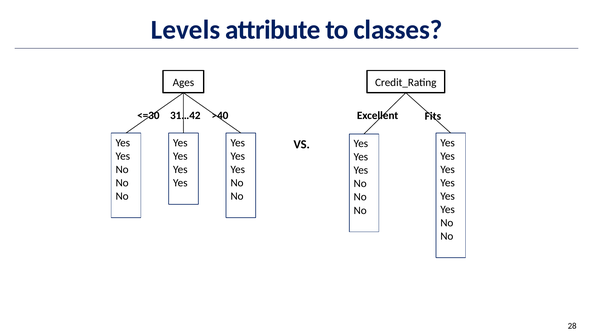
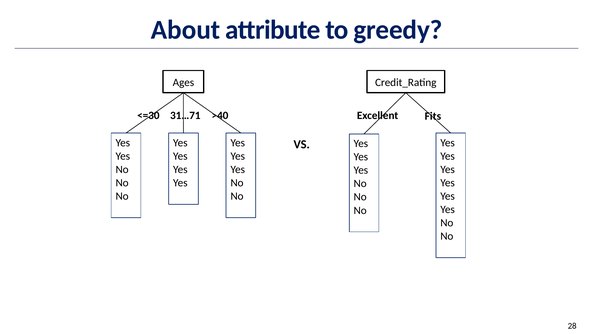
Levels: Levels -> About (186, 30)
classes: classes -> greedy (398, 30)
31…42: 31…42 -> 31…71 (185, 115)
